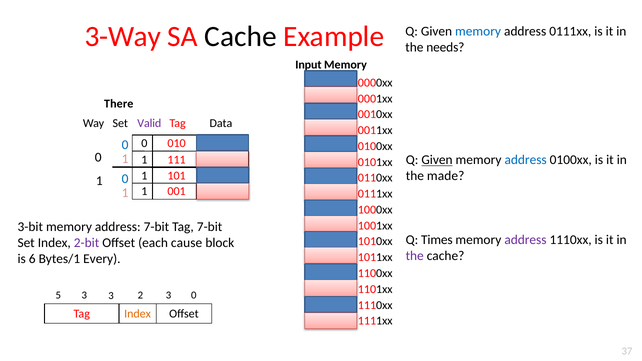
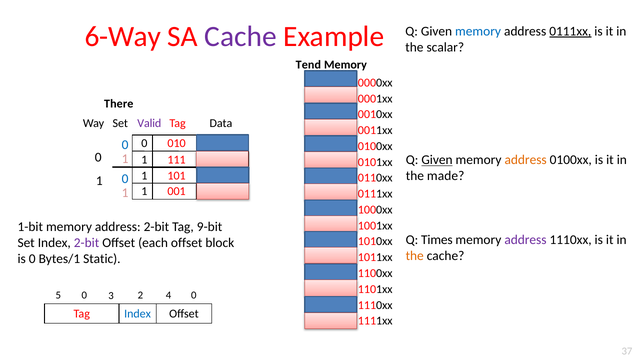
3-Way: 3-Way -> 6-Way (123, 37)
Cache colour: black -> purple (241, 37)
0111xx underline: none -> present (570, 31)
needs: needs -> scalar (445, 47)
Input: Input -> Tend (308, 65)
address colour: blue -> orange (526, 160)
3-bit: 3-bit -> 1-bit (30, 227)
address 7-bit: 7-bit -> 2-bit (156, 227)
Tag 7-bit: 7-bit -> 9-bit (210, 227)
each cause: cause -> offset (187, 243)
the colour: purple -> orange (415, 256)
is 6: 6 -> 0 (32, 259)
Every: Every -> Static (102, 259)
5 3: 3 -> 0 (84, 295)
2 3: 3 -> 4 (168, 295)
Index colour: orange -> blue (138, 314)
